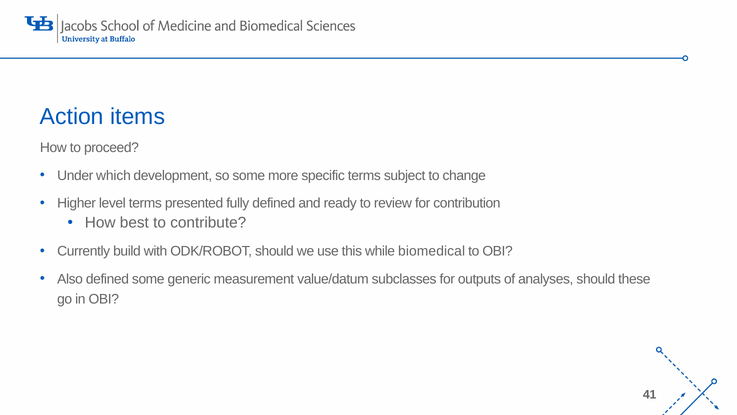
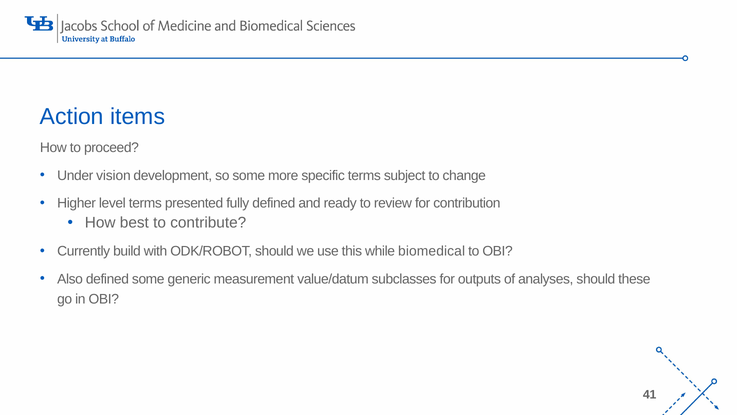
which: which -> vision (113, 175)
